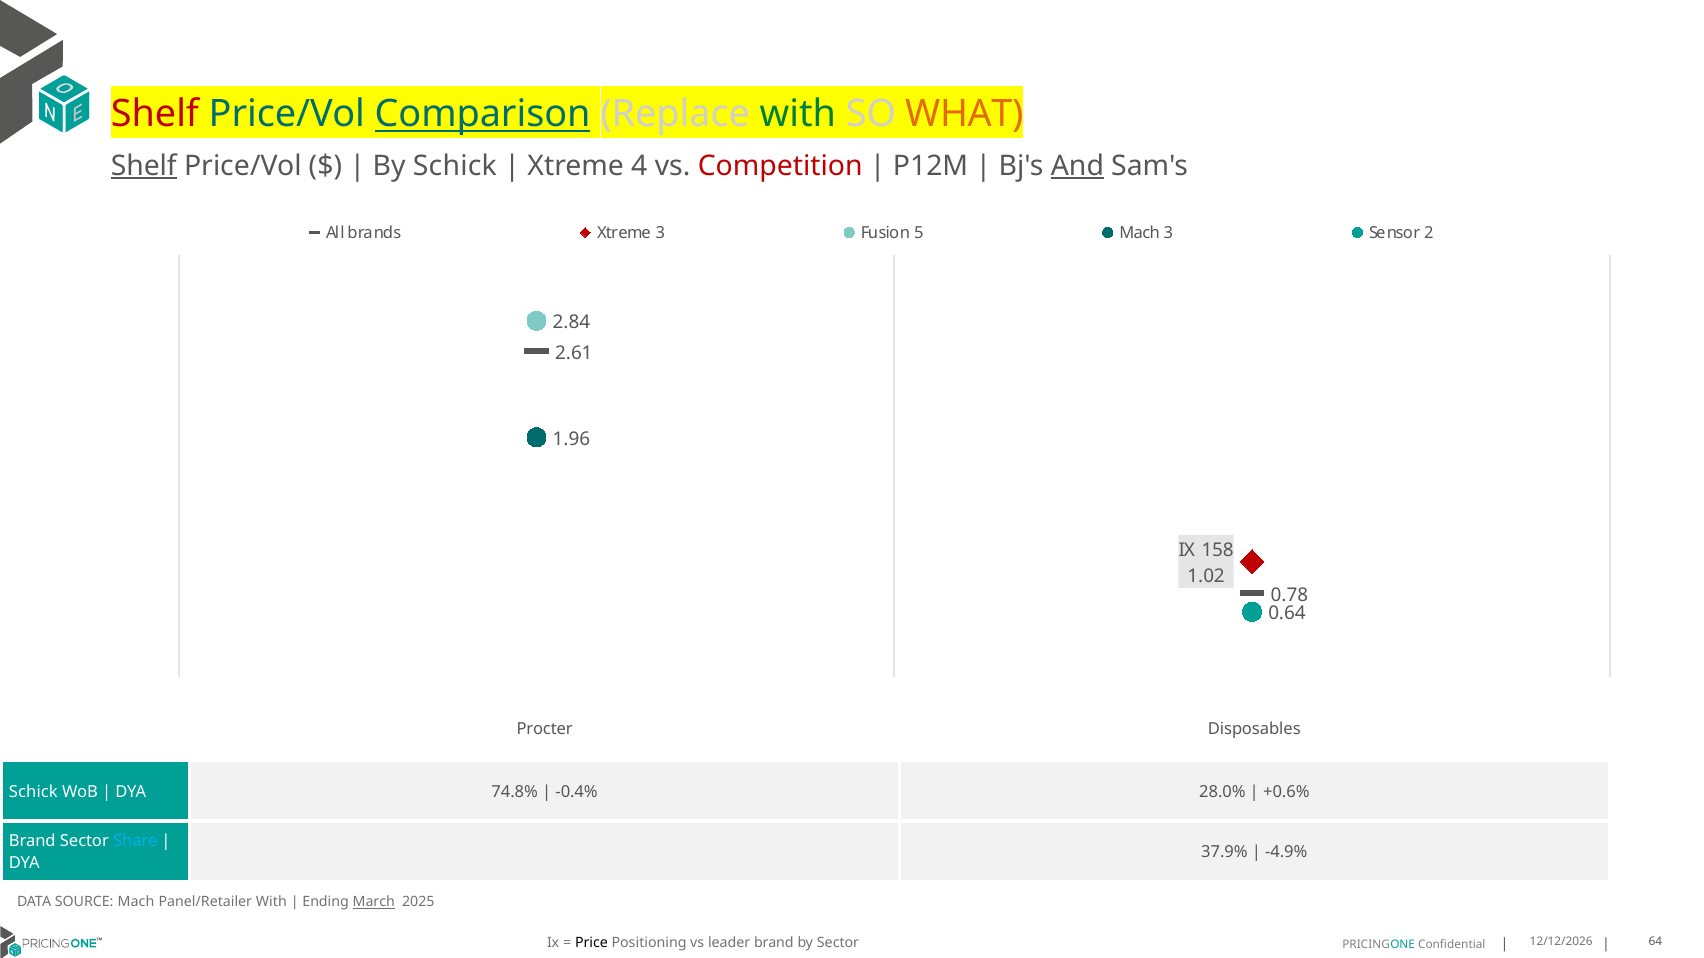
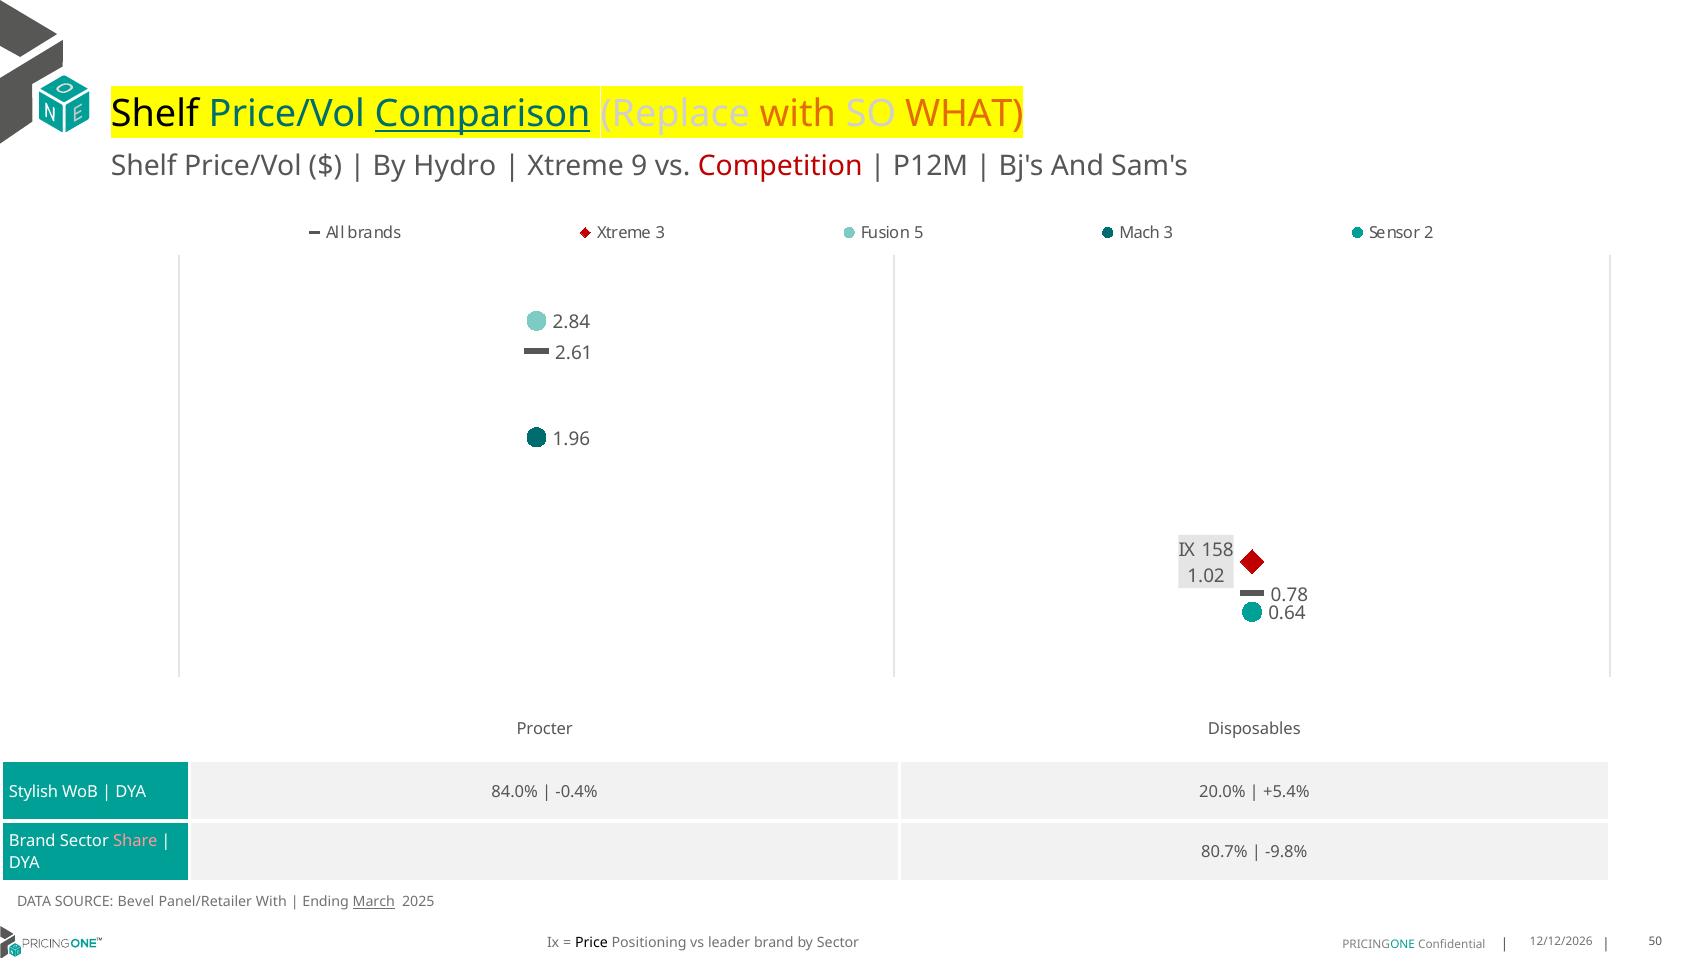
Shelf colour: red -> black (155, 115)
with colour: green -> orange (798, 115)
Shelf underline: present -> none (144, 166)
By Schick: Schick -> Hydro (455, 166)
4: 4 -> 9 (639, 166)
And underline: present -> none (1077, 166)
Schick: Schick -> Stylish (34, 792)
74.8%: 74.8% -> 84.0% (515, 792)
28.0%: 28.0% -> 20.0% (1222, 792)
+0.6%: +0.6% -> +5.4% (1286, 792)
Share colour: light blue -> pink (135, 841)
37.9%: 37.9% -> 80.7% (1224, 853)
-4.9%: -4.9% -> -9.8% (1286, 853)
SOURCE Mach: Mach -> Bevel (136, 903)
64: 64 -> 50 (1655, 942)
